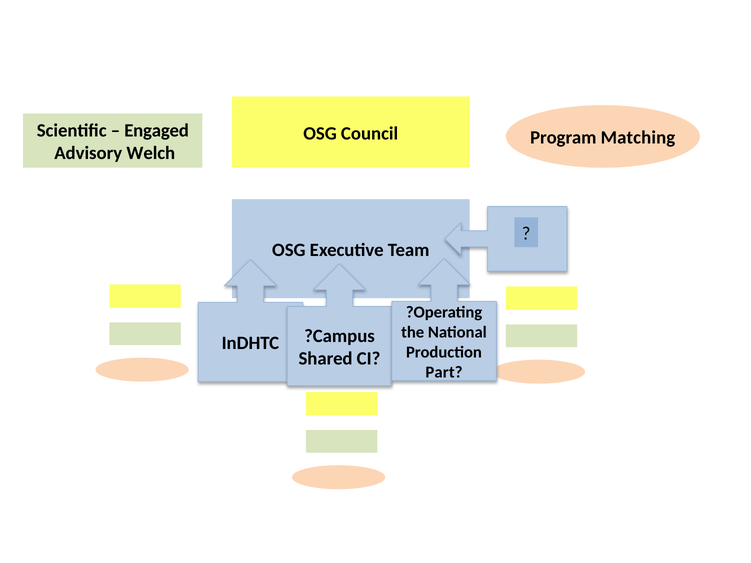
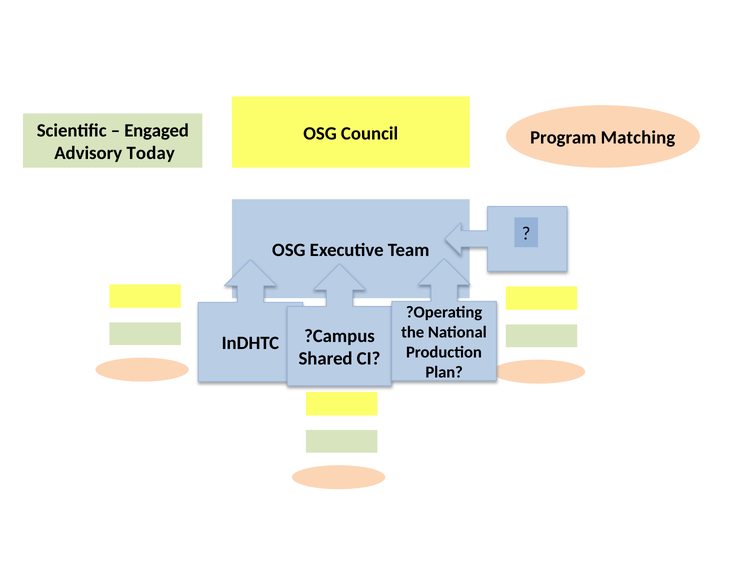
Welch: Welch -> Today (151, 153)
Part: Part -> Plan (444, 372)
